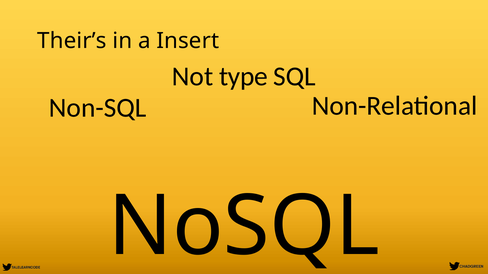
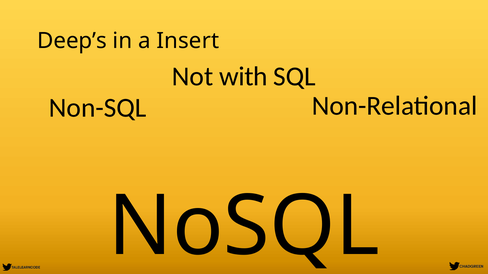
Their’s: Their’s -> Deep’s (72, 41)
type: type -> with (243, 77)
